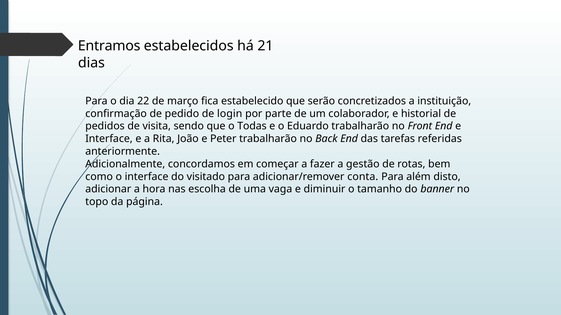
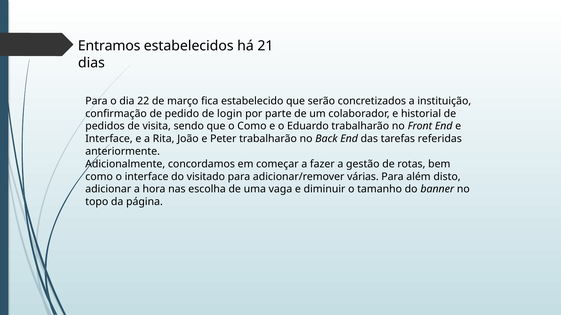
o Todas: Todas -> Como (252, 126)
conta: conta -> várias (363, 177)
